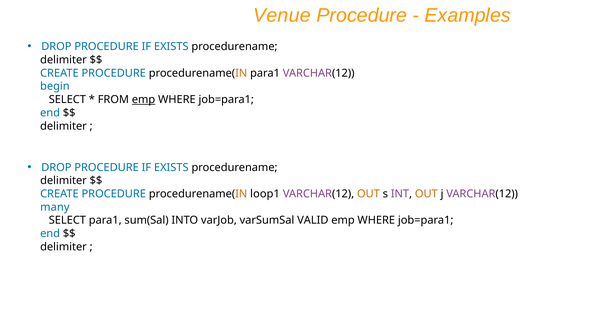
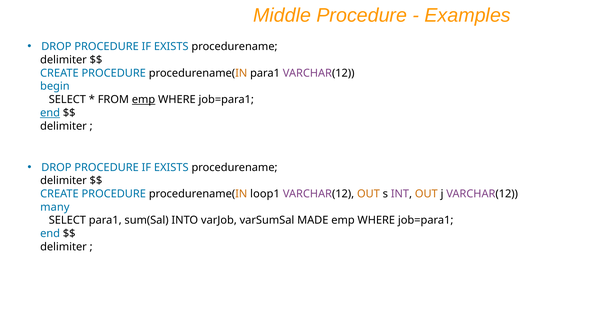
Venue: Venue -> Middle (282, 15)
end underline: none -> present (50, 113)
VALID: VALID -> MADE (313, 221)
